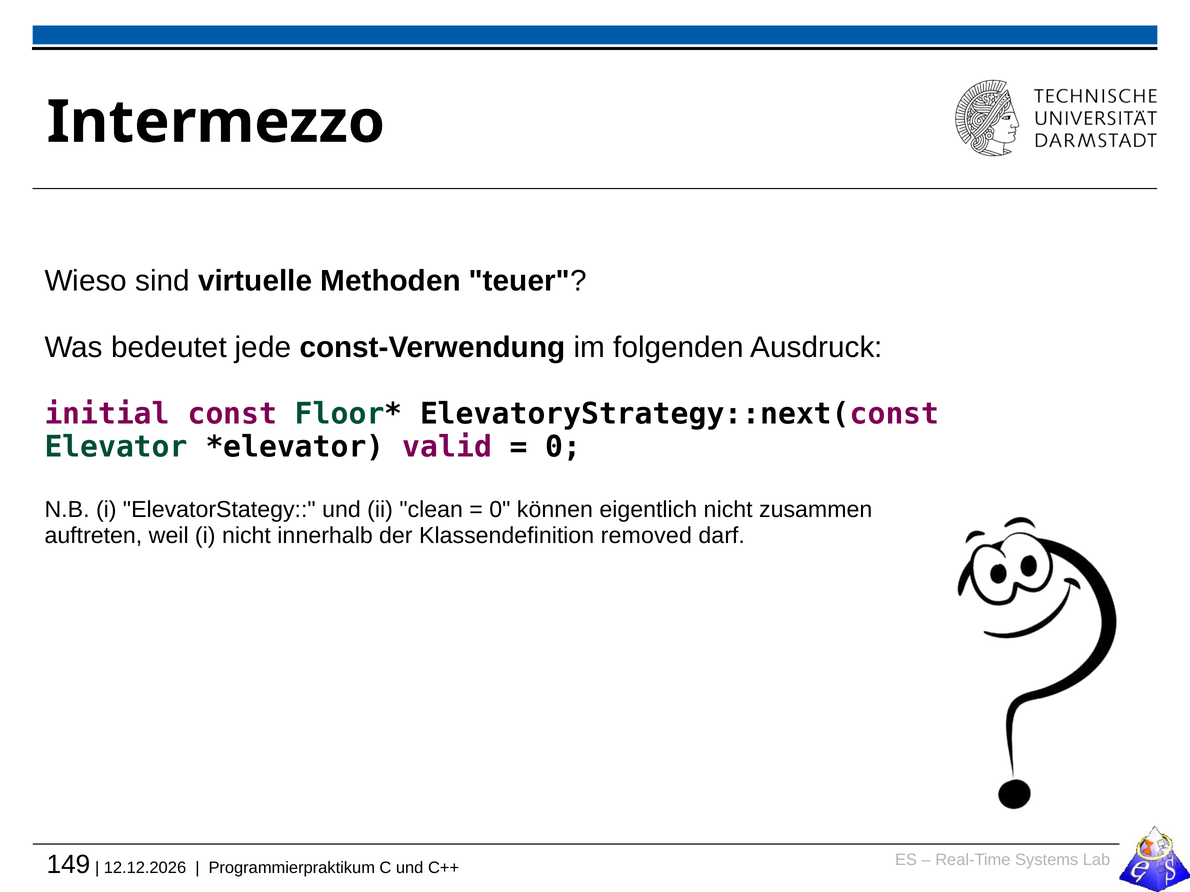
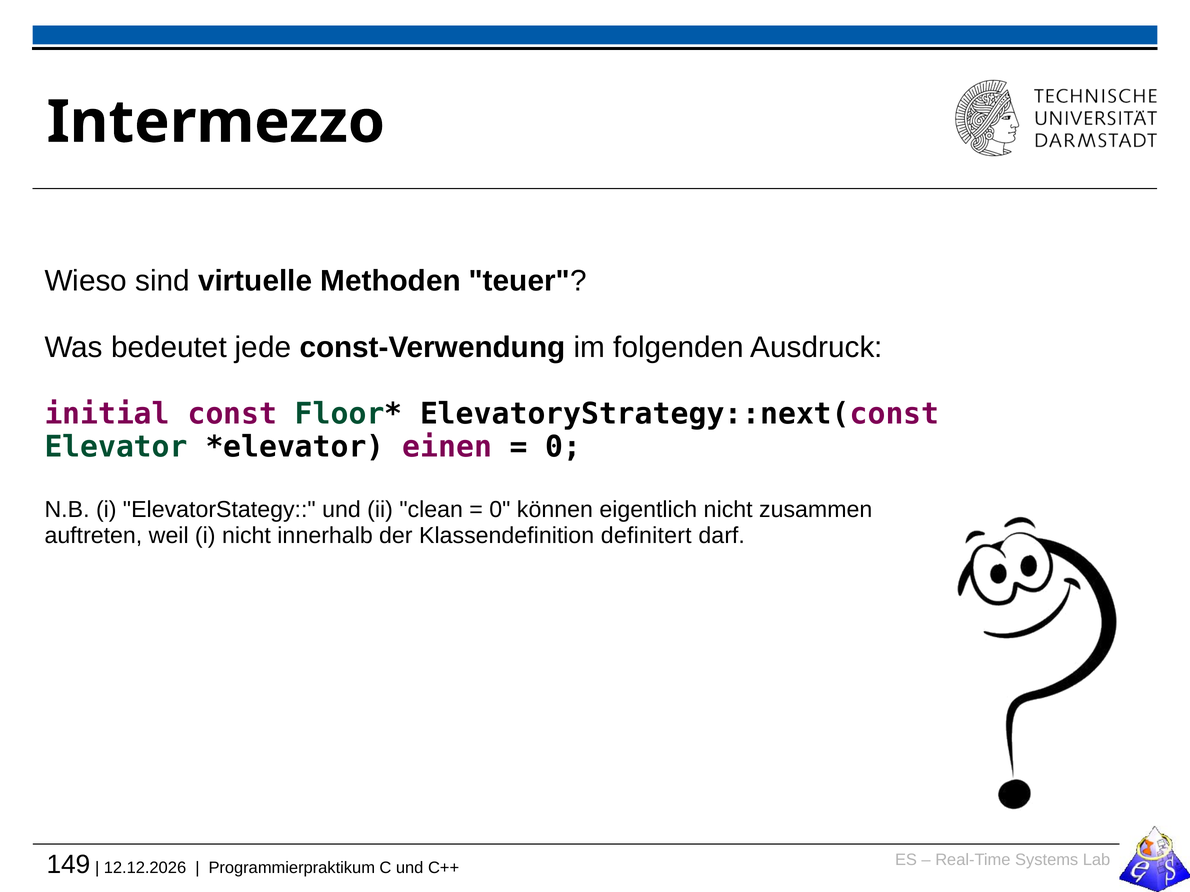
valid: valid -> einen (447, 447)
removed: removed -> definitert (646, 536)
